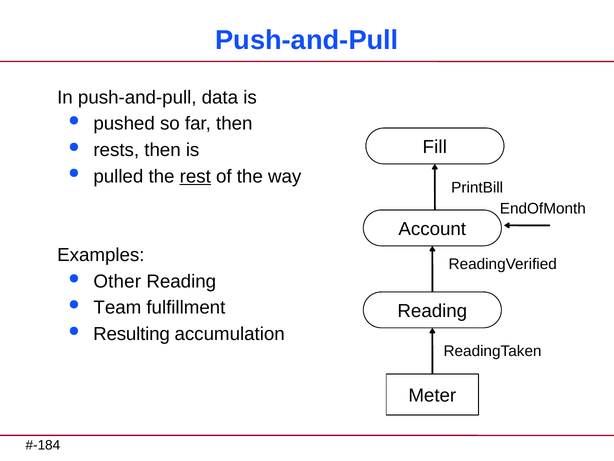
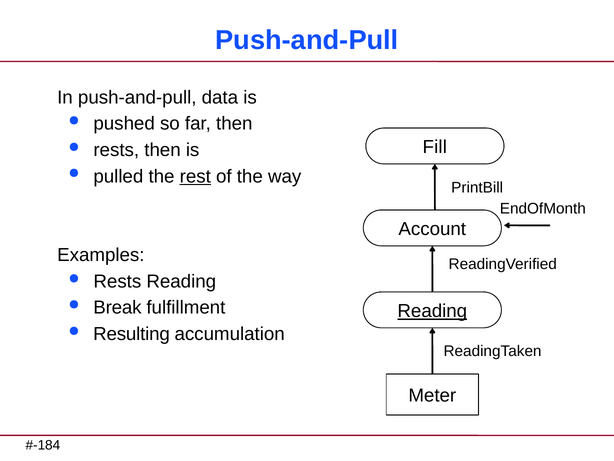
Other: Other -> Rests (117, 281)
Team: Team -> Break (117, 307)
Reading underline: none -> present (432, 311)
